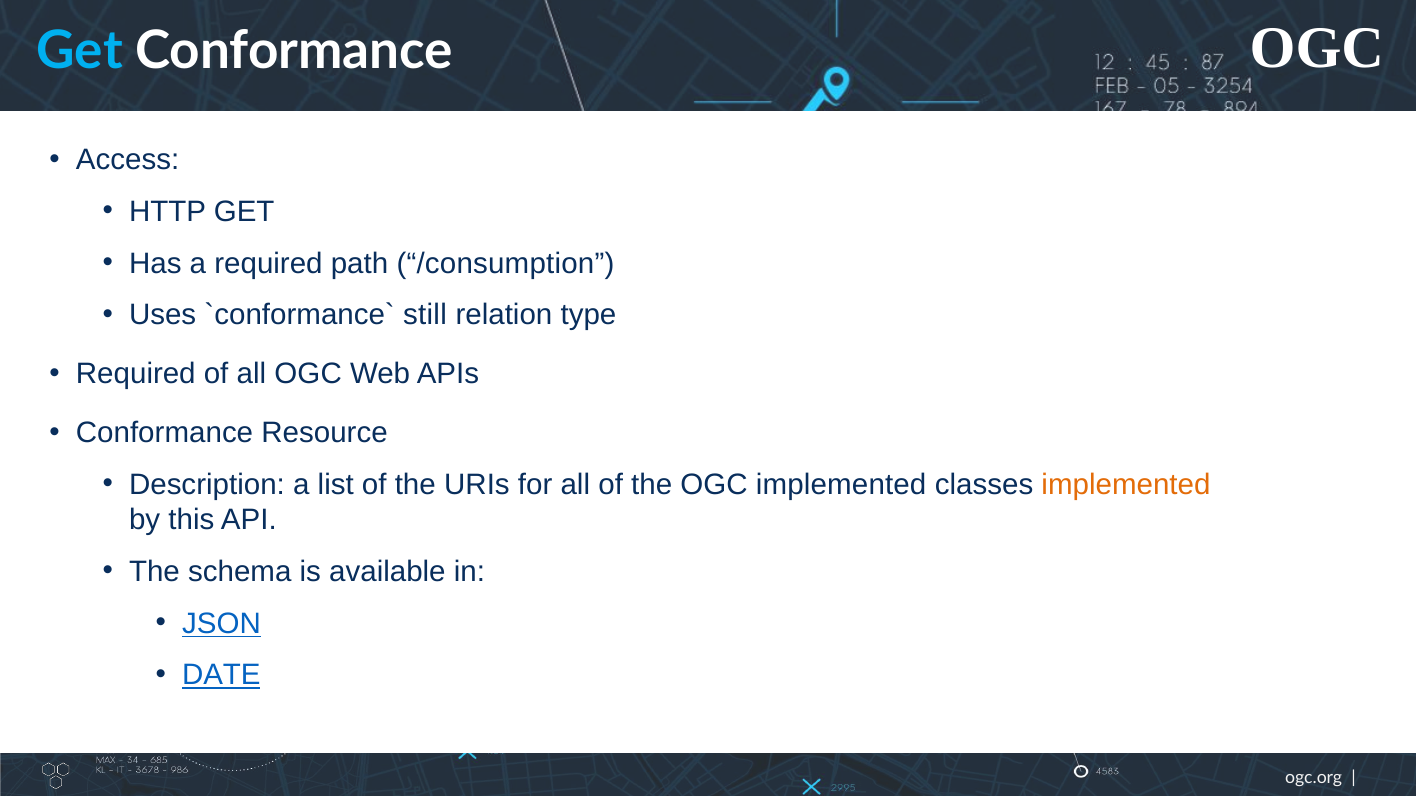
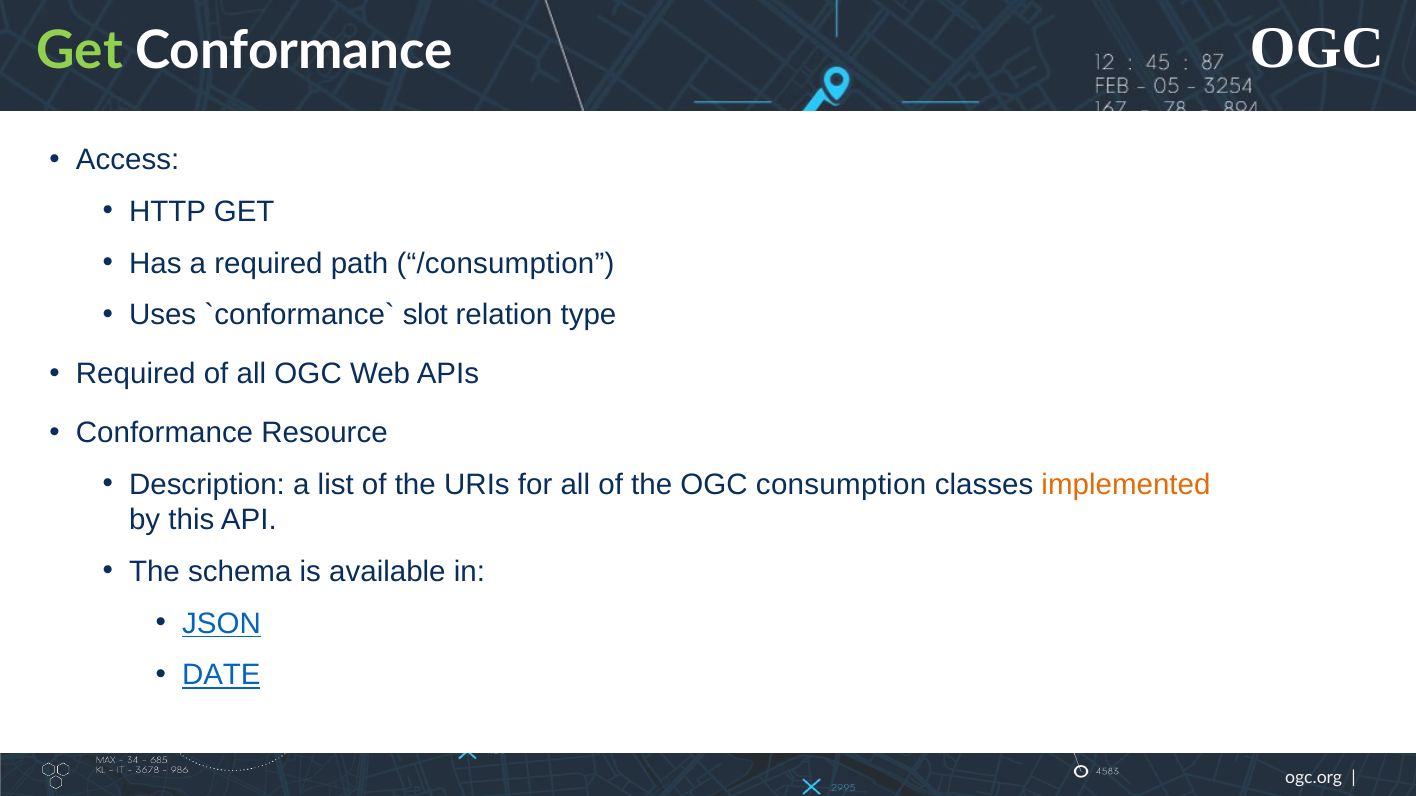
Get colour: light blue -> light green (80, 51)
still: still -> slot (425, 315)
OGC implemented: implemented -> consumption (841, 485)
